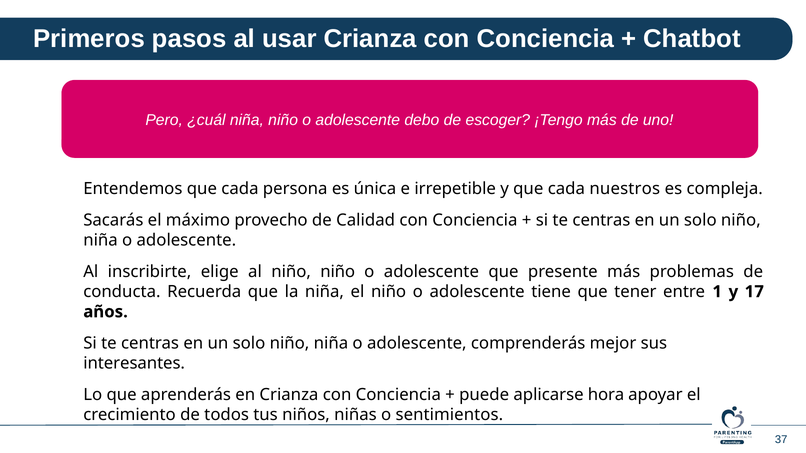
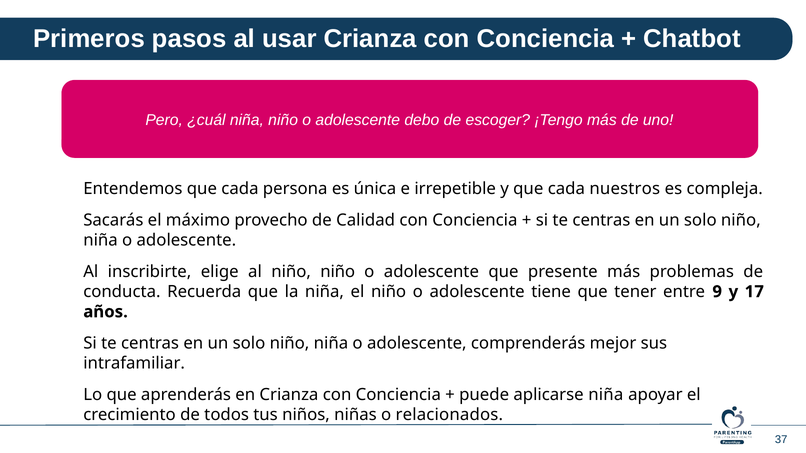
1: 1 -> 9 (717, 292)
interesantes: interesantes -> intrafamiliar (134, 364)
aplicarse hora: hora -> niña (606, 395)
sentimientos: sentimientos -> relacionados (449, 415)
